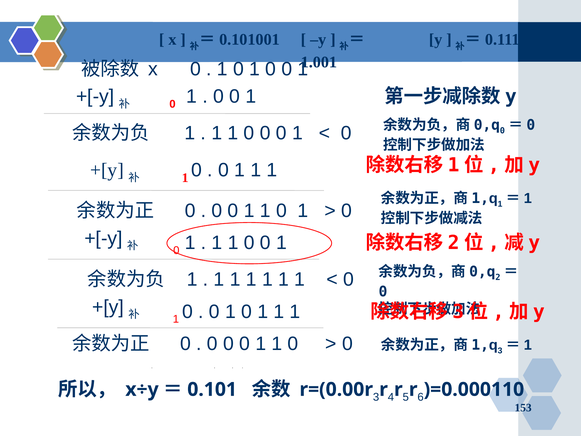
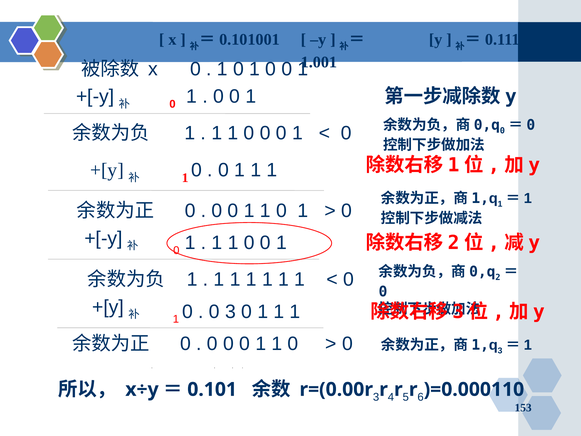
1: 1 -> 3 (230, 311)
